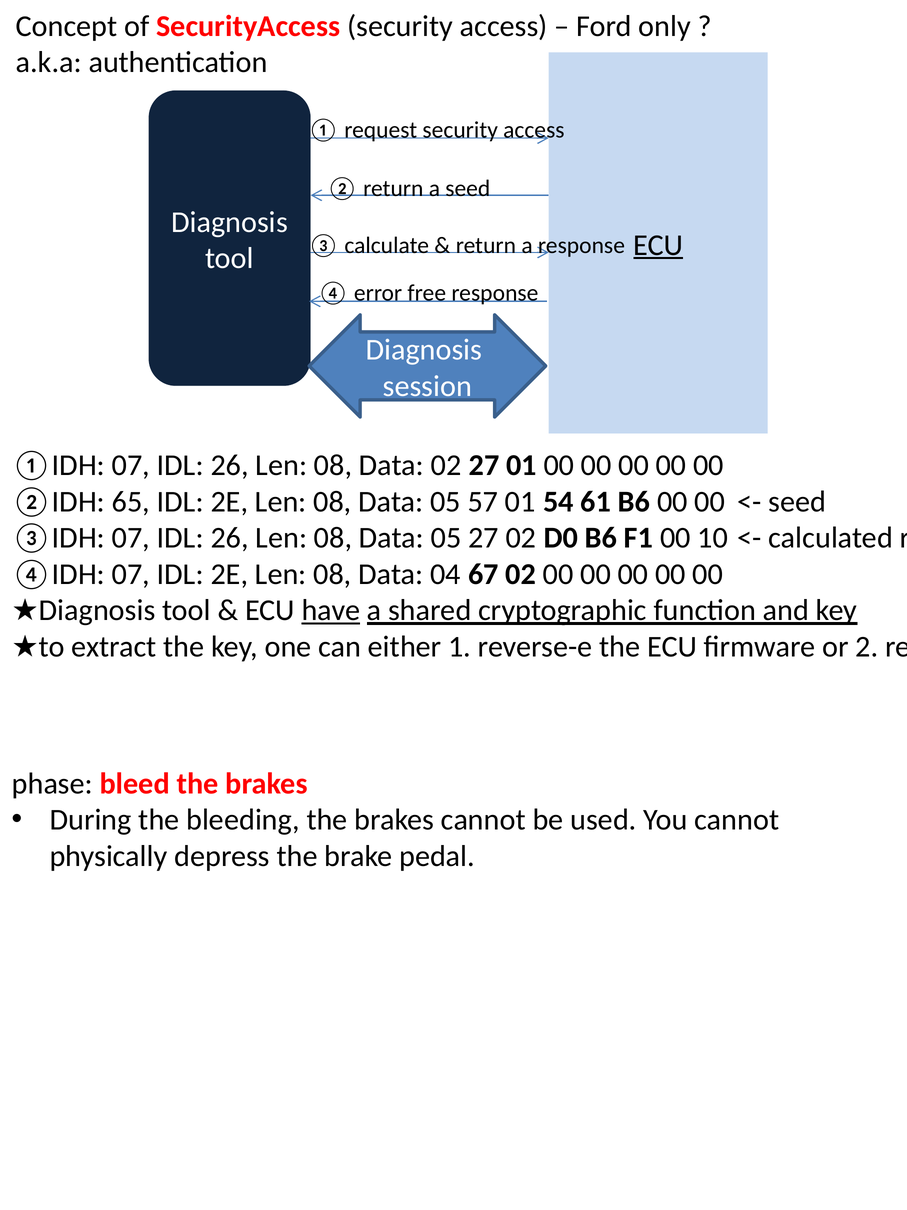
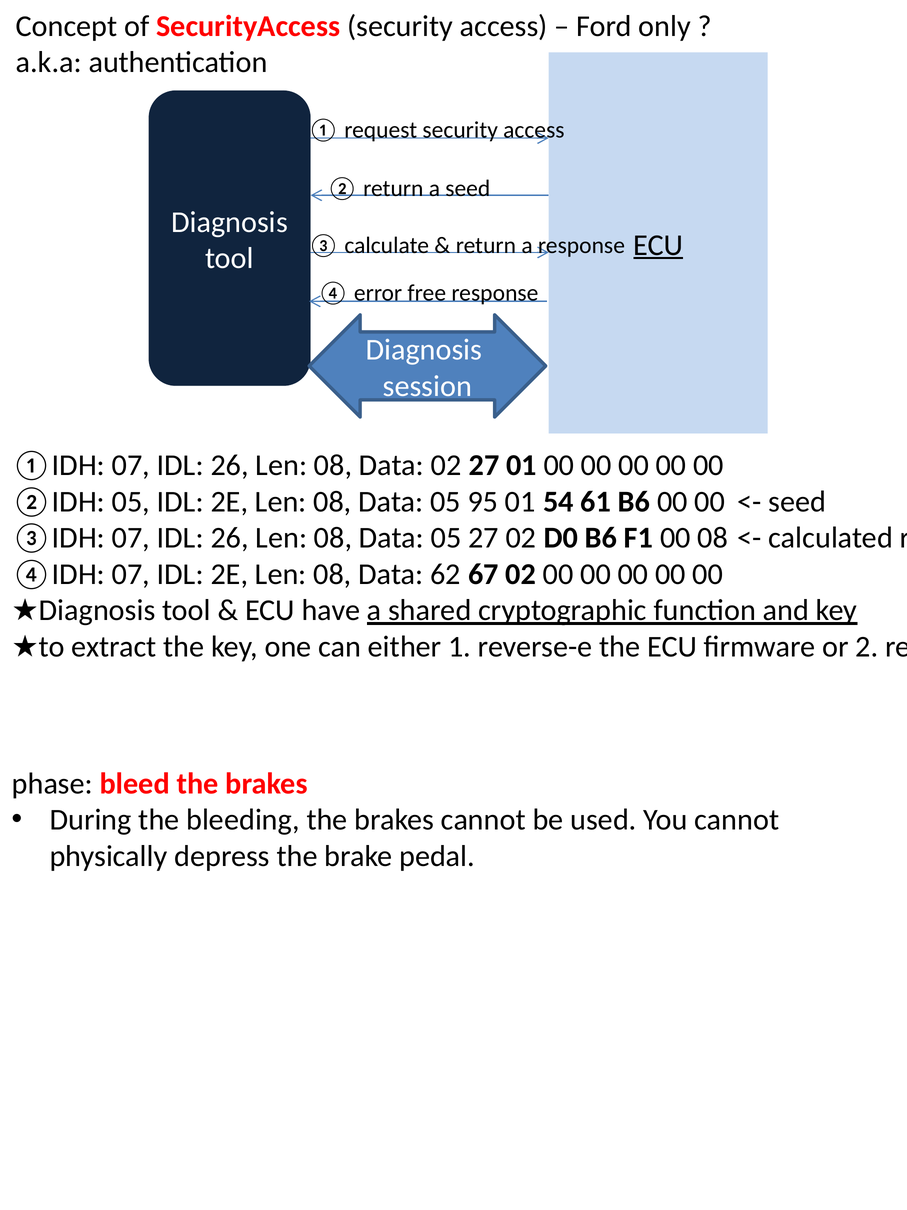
②IDH 65: 65 -> 05 (131, 501)
57: 57 -> 95 (483, 501)
00 10: 10 -> 08 (713, 538)
04: 04 -> 62 (445, 574)
have underline: present -> none (331, 610)
